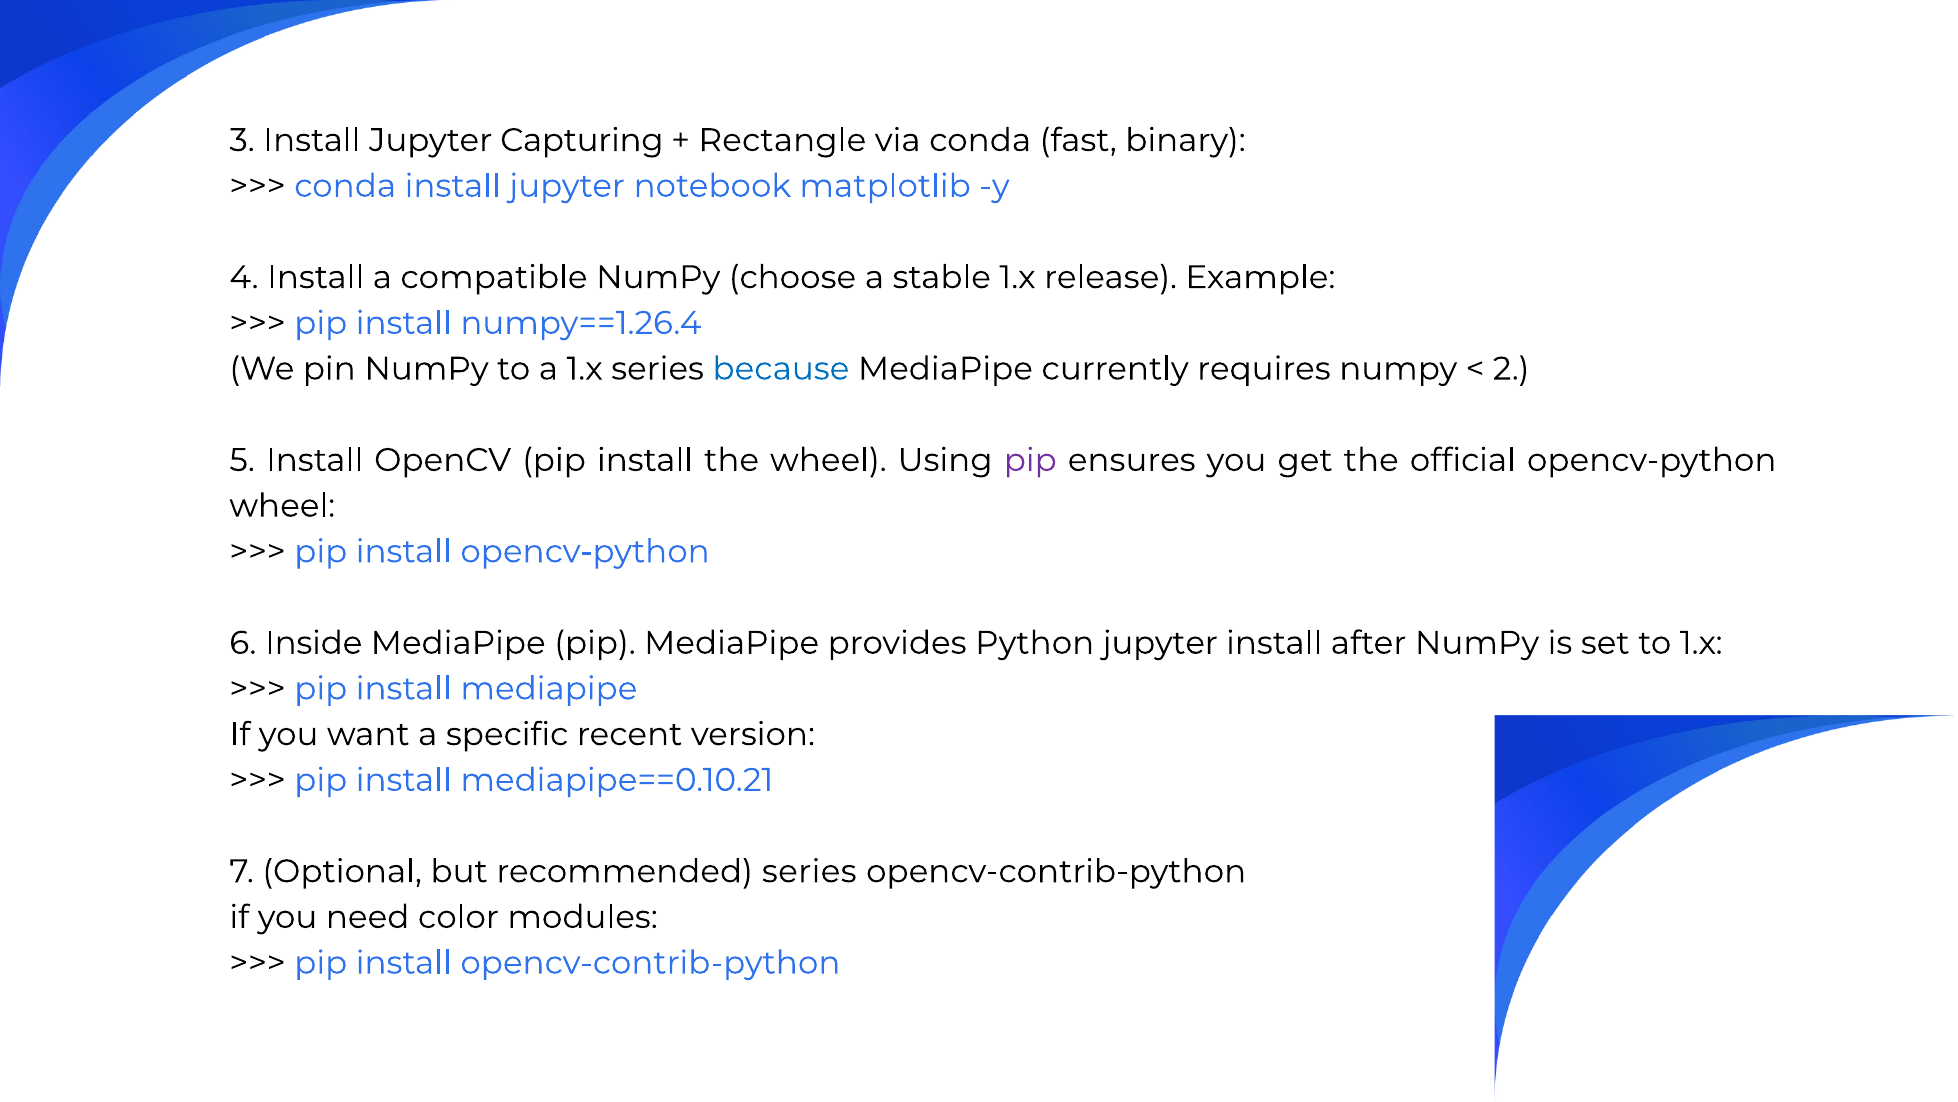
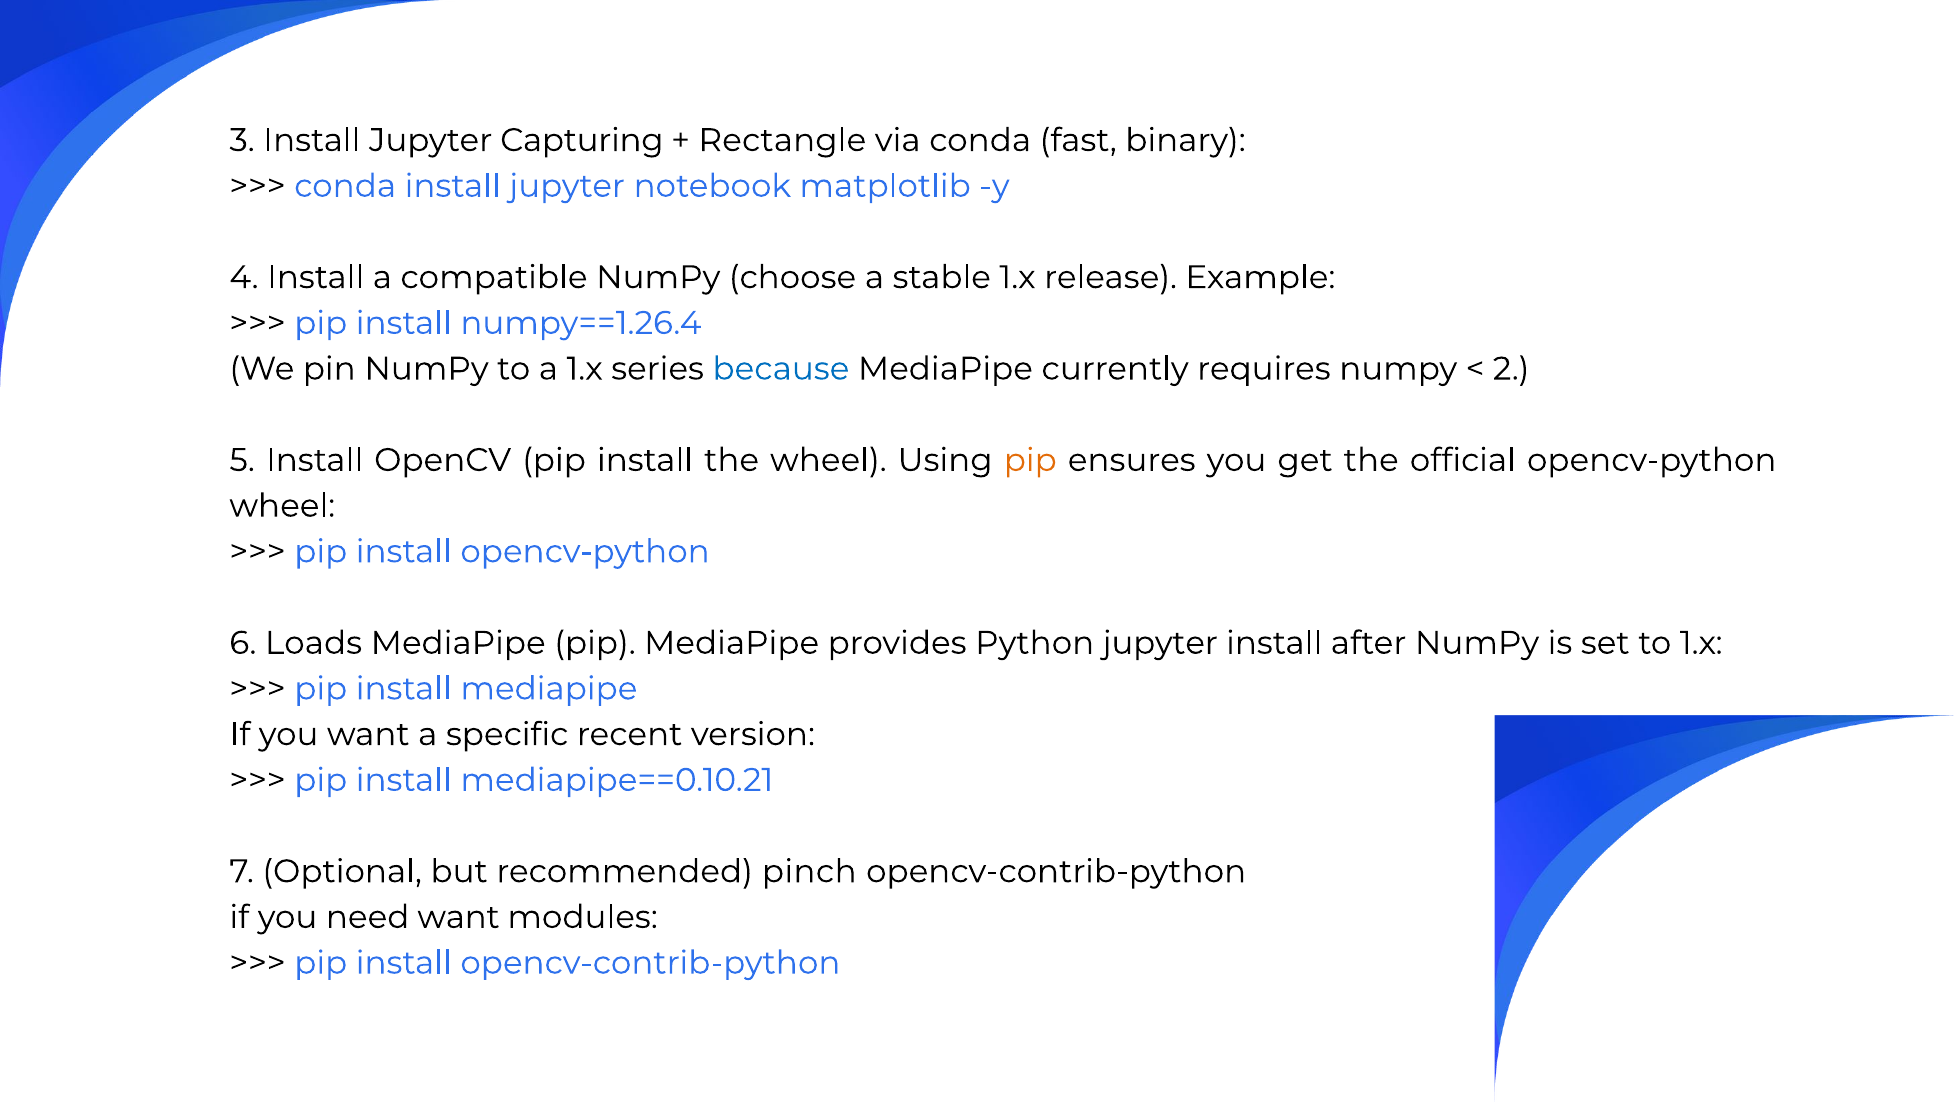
pip colour: purple -> orange (1030, 460)
Inside: Inside -> Loads (314, 643)
recommended series: series -> pinch (809, 871)
need color: color -> want (459, 917)
